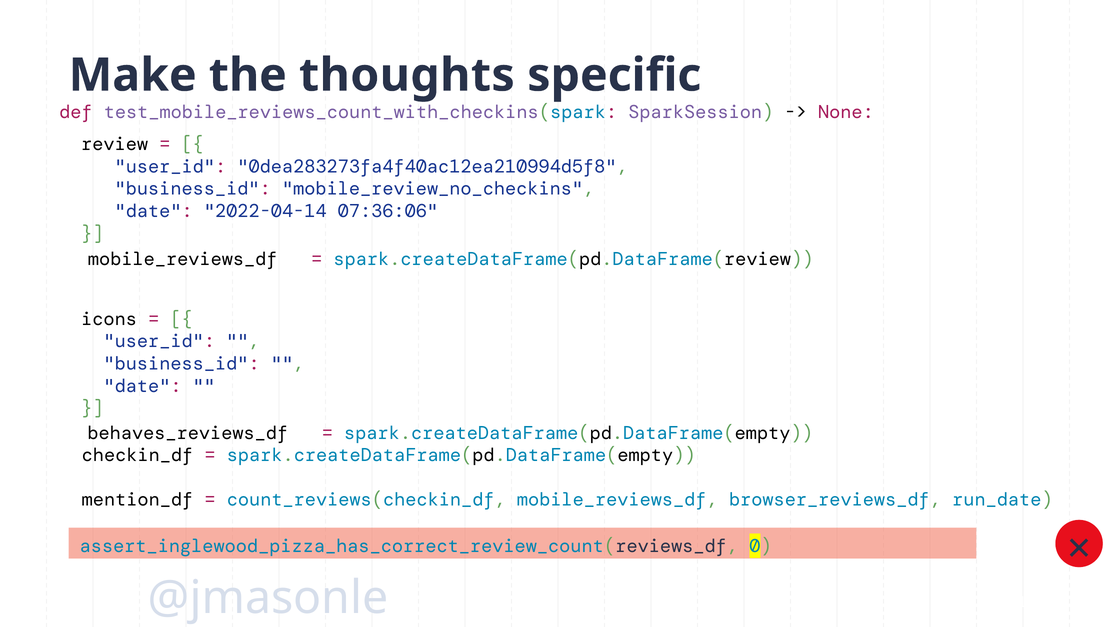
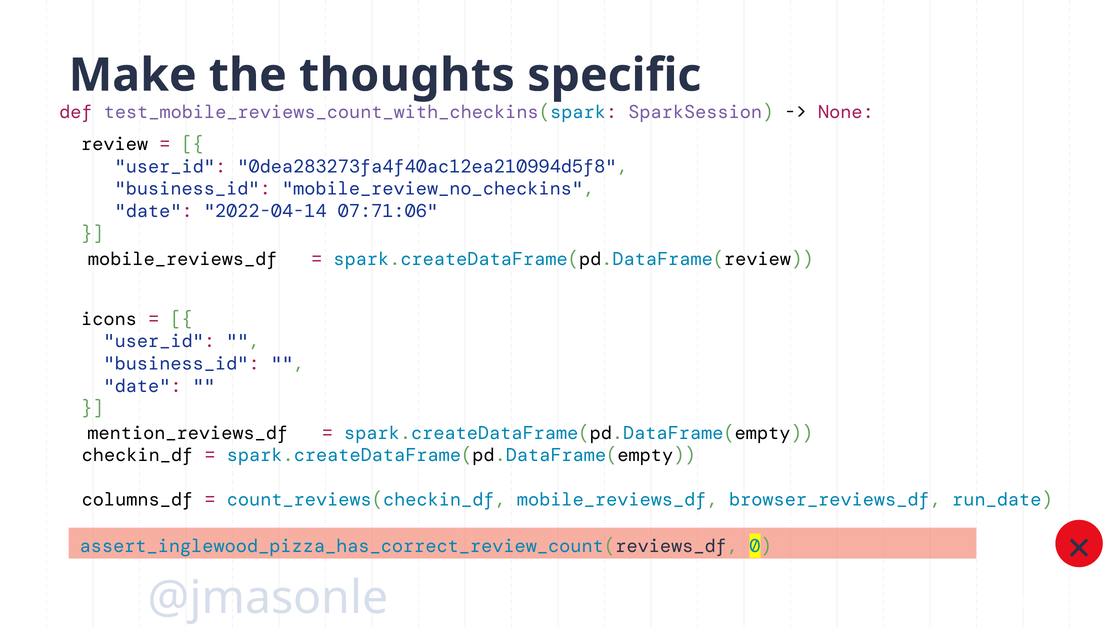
07:36:06: 07:36:06 -> 07:71:06 (388, 211)
behaves_reviews_df: behaves_reviews_df -> mention_reviews_df (188, 434)
mention_df: mention_df -> columns_df (137, 500)
